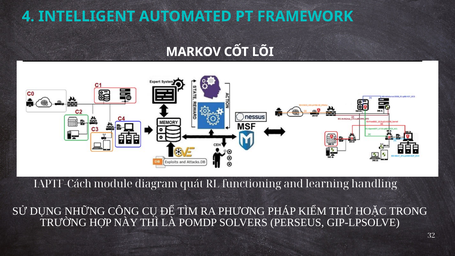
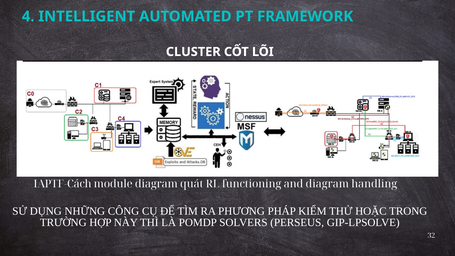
MARKOV: MARKOV -> CLUSTER (193, 52)
and learning: learning -> diagram (327, 184)
